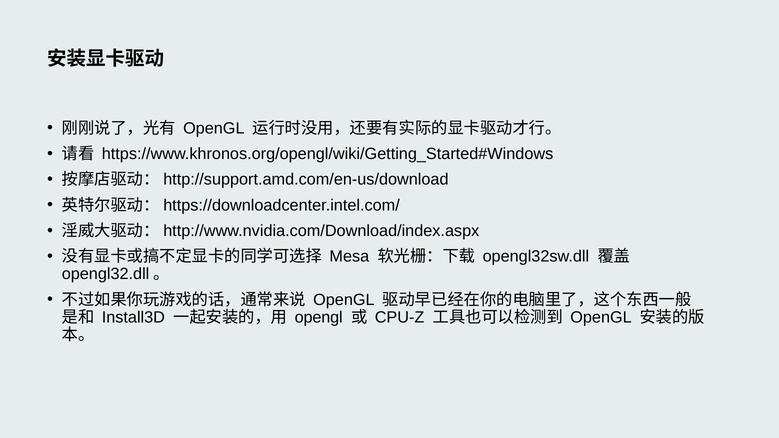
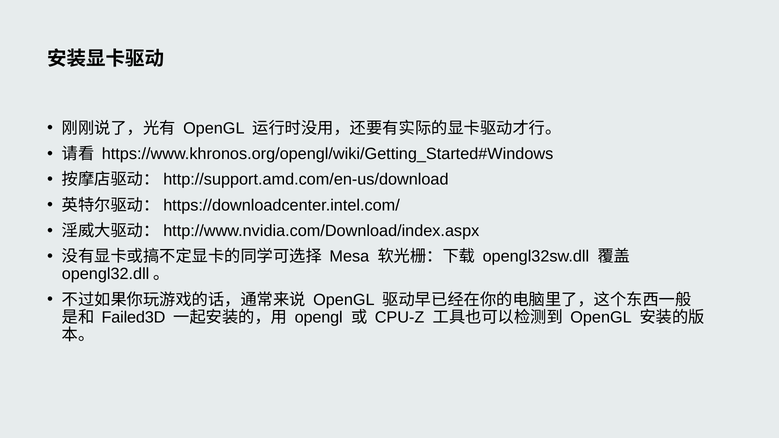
Install3D: Install3D -> Failed3D (133, 317)
